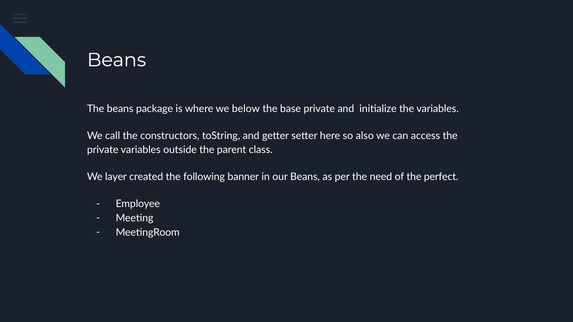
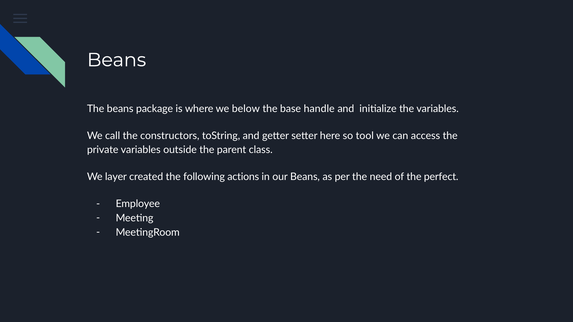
base private: private -> handle (319, 109)
also: also -> tool (365, 136)
banner: banner -> actions (243, 177)
